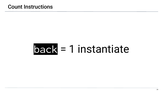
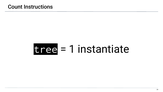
back: back -> tree (46, 49)
